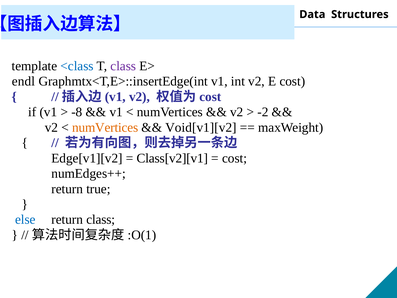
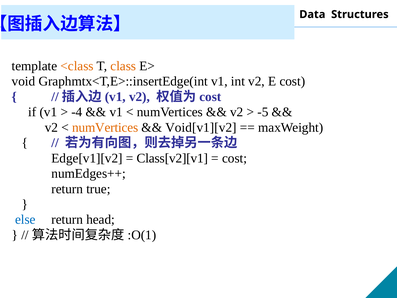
<class colour: blue -> orange (77, 66)
class colour: purple -> orange (123, 66)
endl: endl -> void (23, 81)
-8: -8 -> -4 (77, 112)
-2: -2 -> -5 (263, 112)
return class: class -> head (101, 219)
